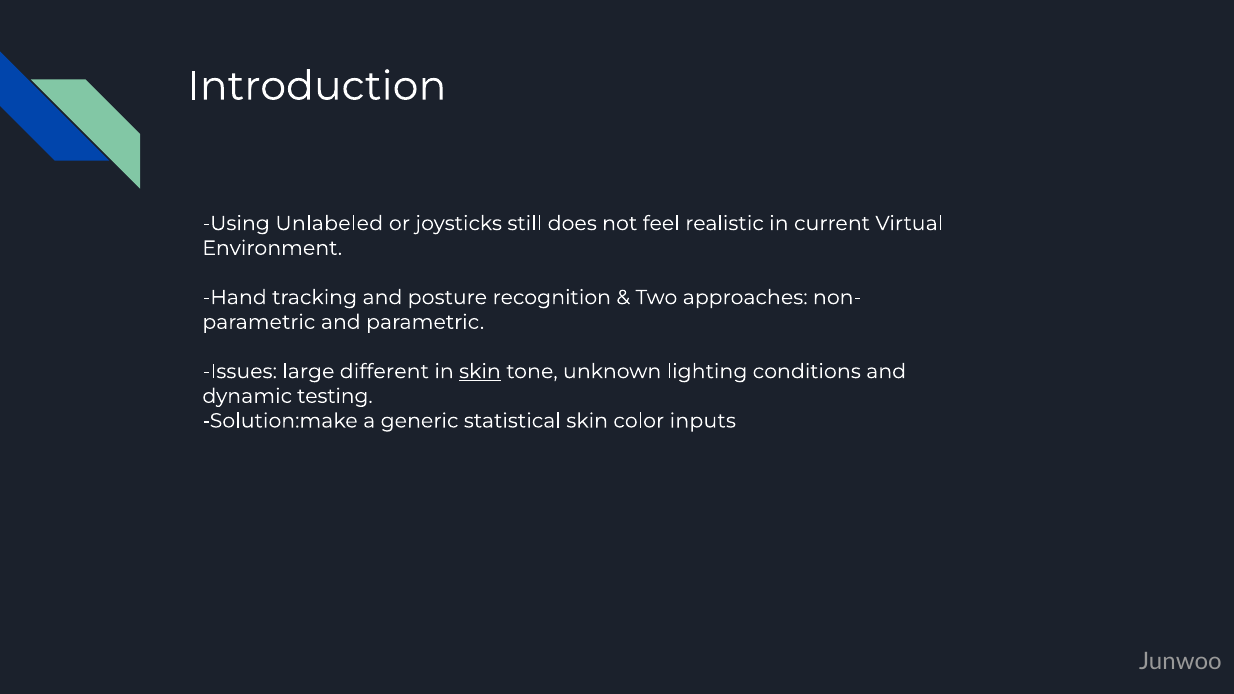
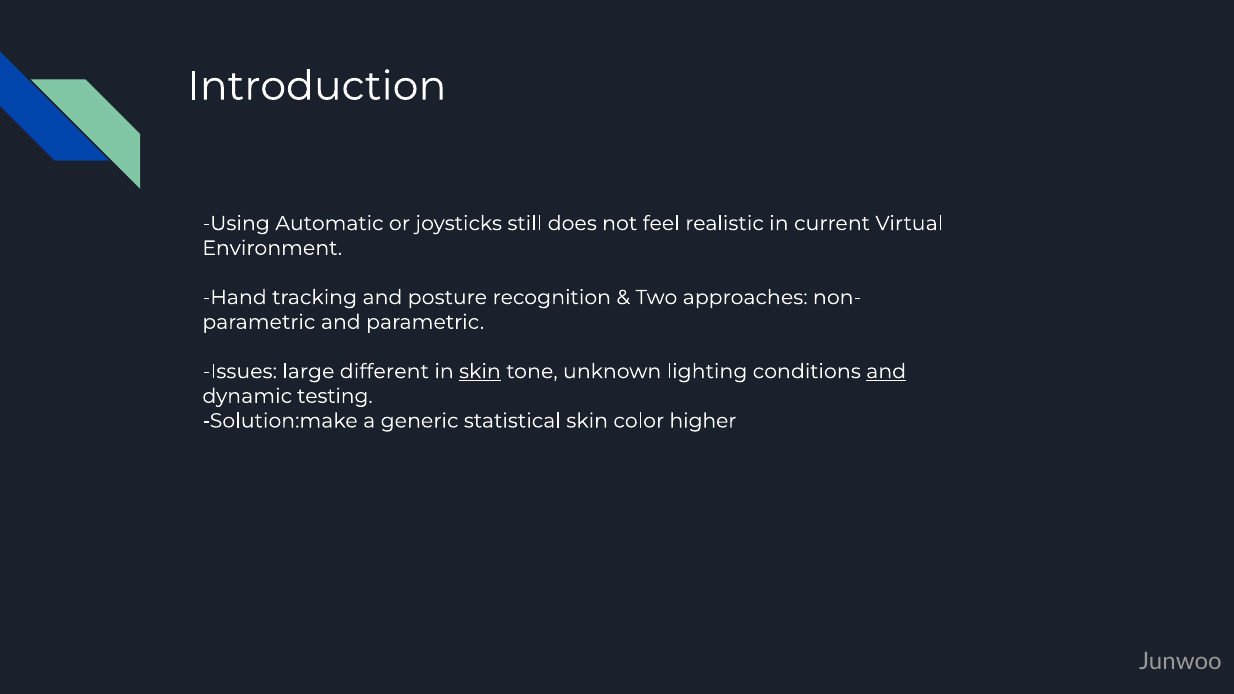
Unlabeled: Unlabeled -> Automatic (329, 223)
and underline: none -> present (886, 372)
inputs: inputs -> higher (703, 421)
